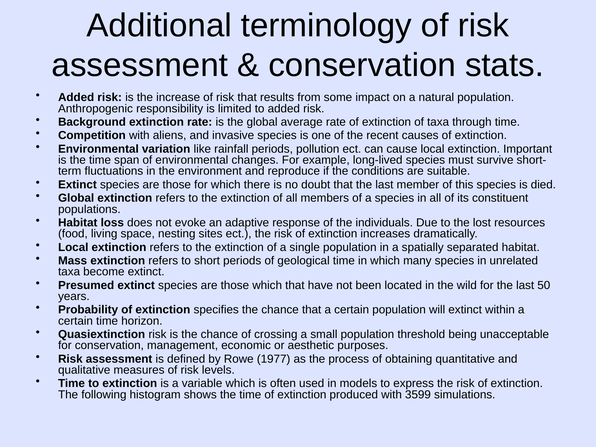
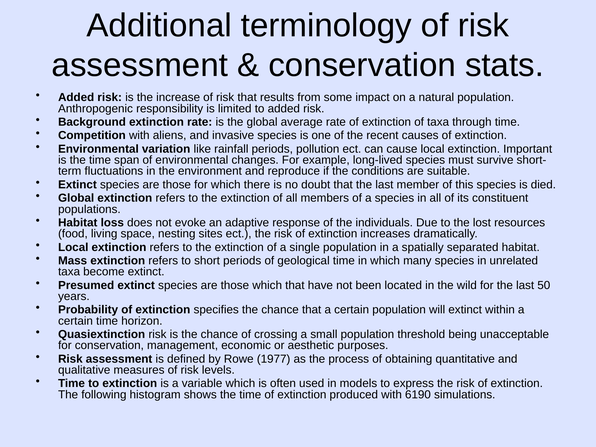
3599: 3599 -> 6190 (418, 395)
